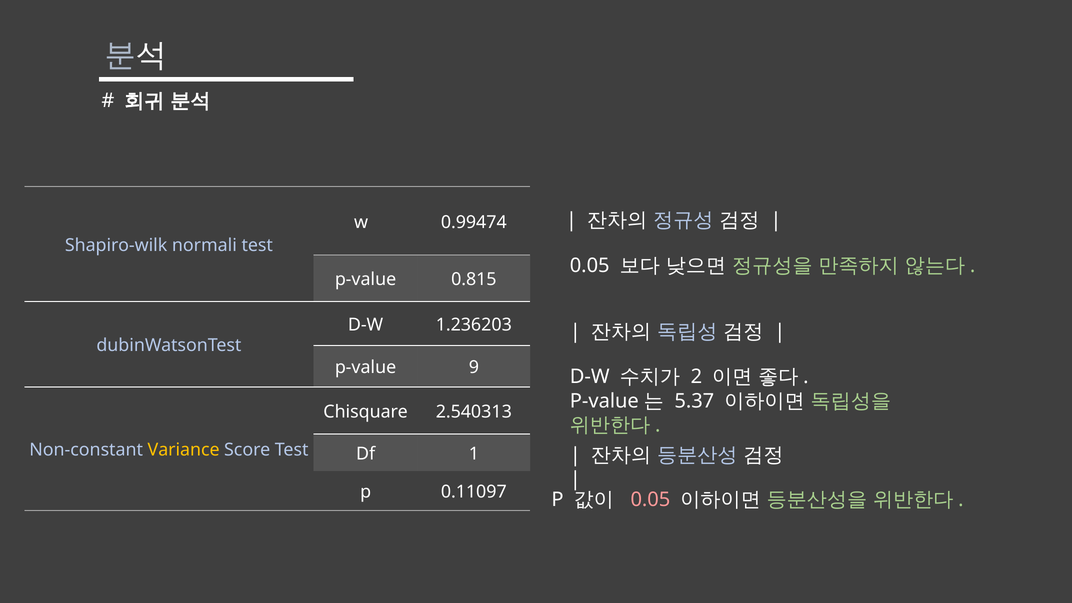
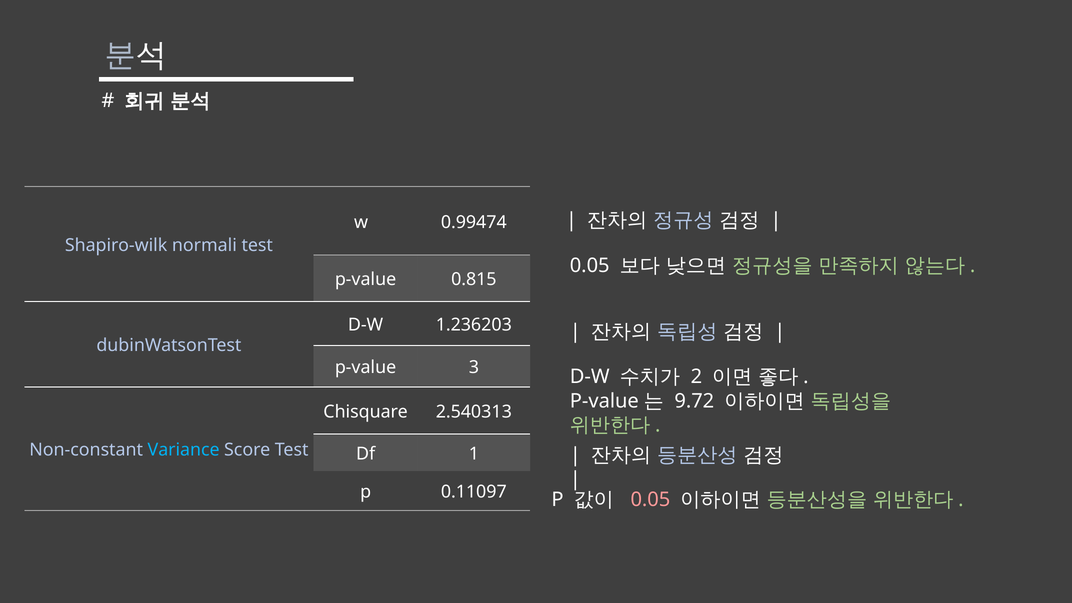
9: 9 -> 3 (474, 367)
5.37: 5.37 -> 9.72 (694, 401)
Variance colour: yellow -> light blue (184, 450)
